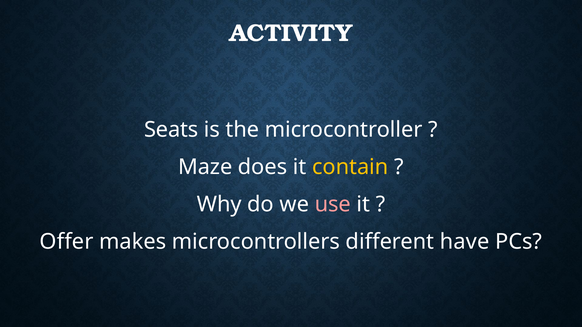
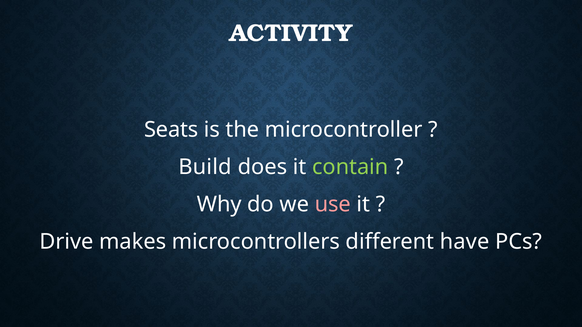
Maze: Maze -> Build (205, 167)
contain colour: yellow -> light green (350, 167)
Offer: Offer -> Drive (67, 242)
